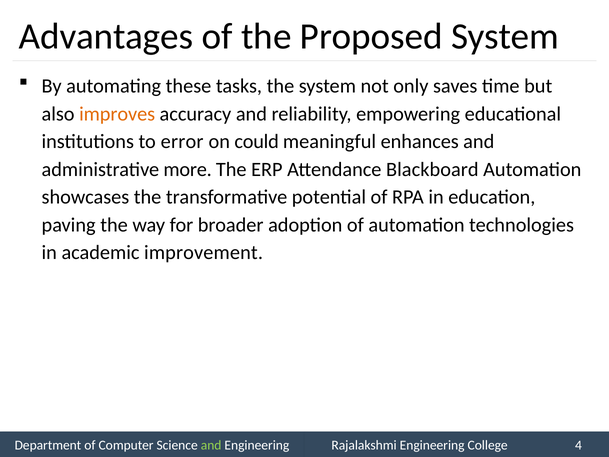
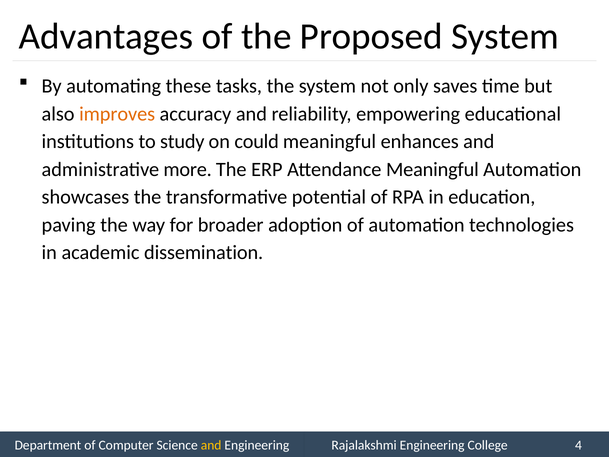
error: error -> study (182, 142)
Attendance Blackboard: Blackboard -> Meaningful (432, 169)
improvement: improvement -> dissemination (204, 253)
and colour: light green -> yellow (211, 445)
